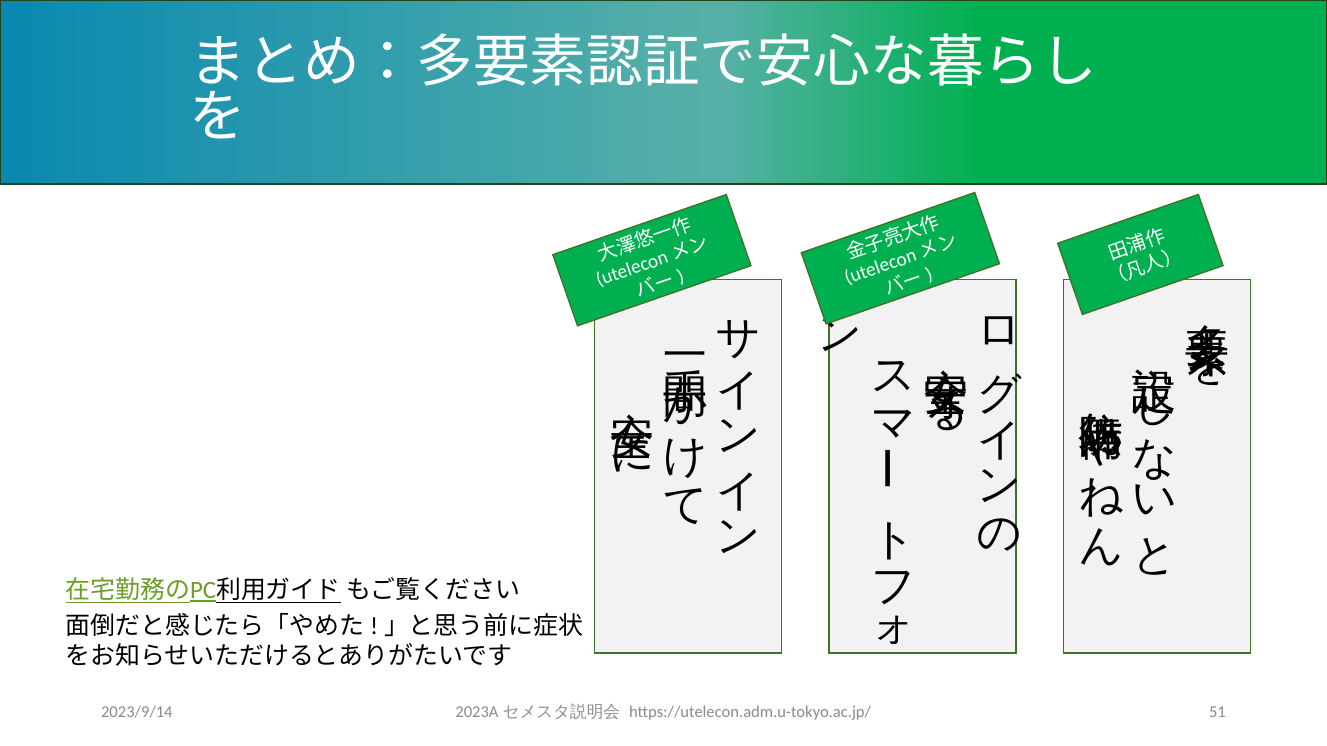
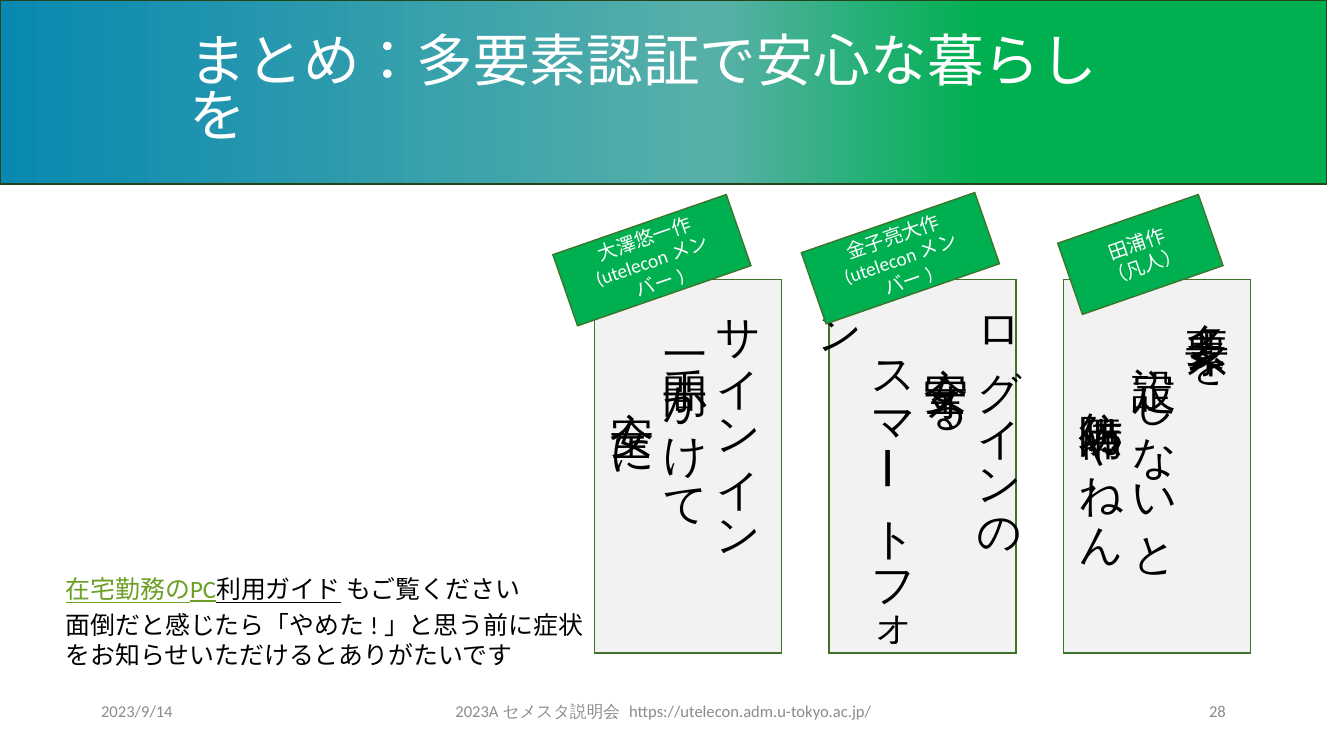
51: 51 -> 28 (1217, 713)
